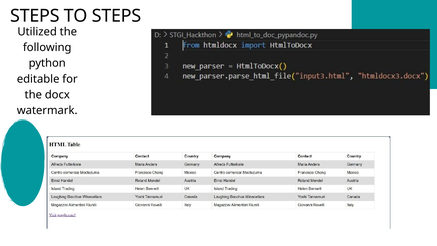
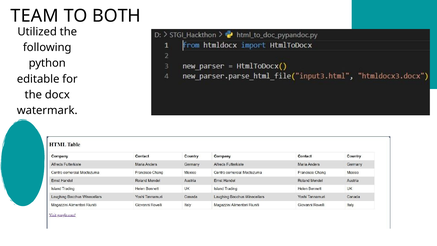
STEPS: STEPS -> TEAM (35, 16)
TO STEPS: STEPS -> BOTH (116, 16)
